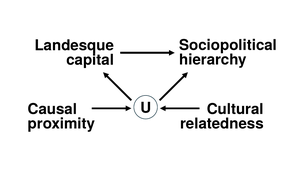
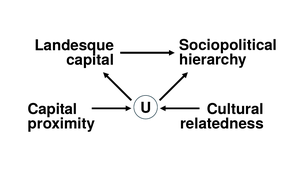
Causal: Causal -> Capital (52, 109)
